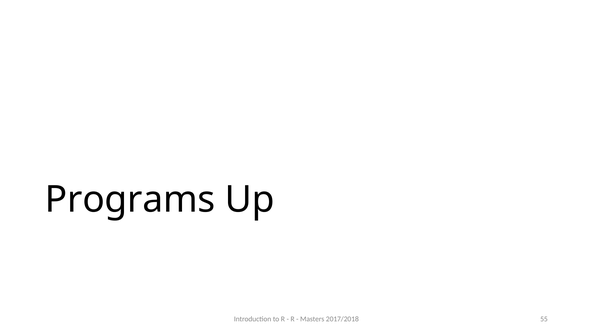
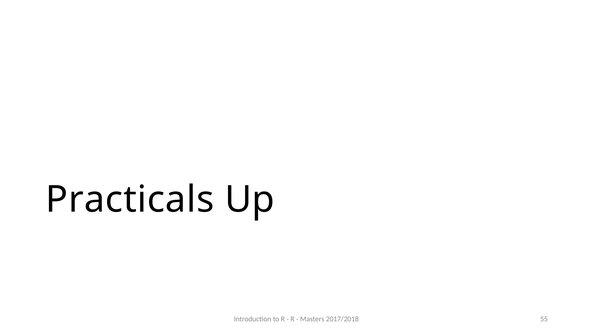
Programs: Programs -> Practicals (130, 199)
